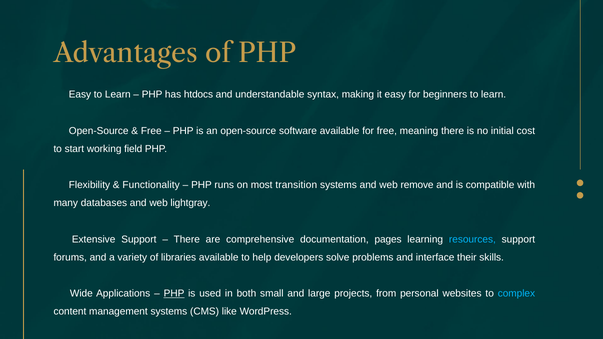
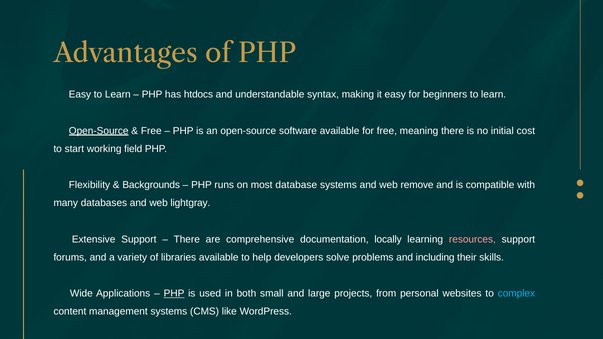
Open-Source underline: none -> present (99, 131)
Functionality: Functionality -> Backgrounds (151, 185)
transition: transition -> database (296, 185)
pages: pages -> locally (388, 239)
resources colour: light blue -> pink (472, 239)
interface: interface -> including (435, 257)
